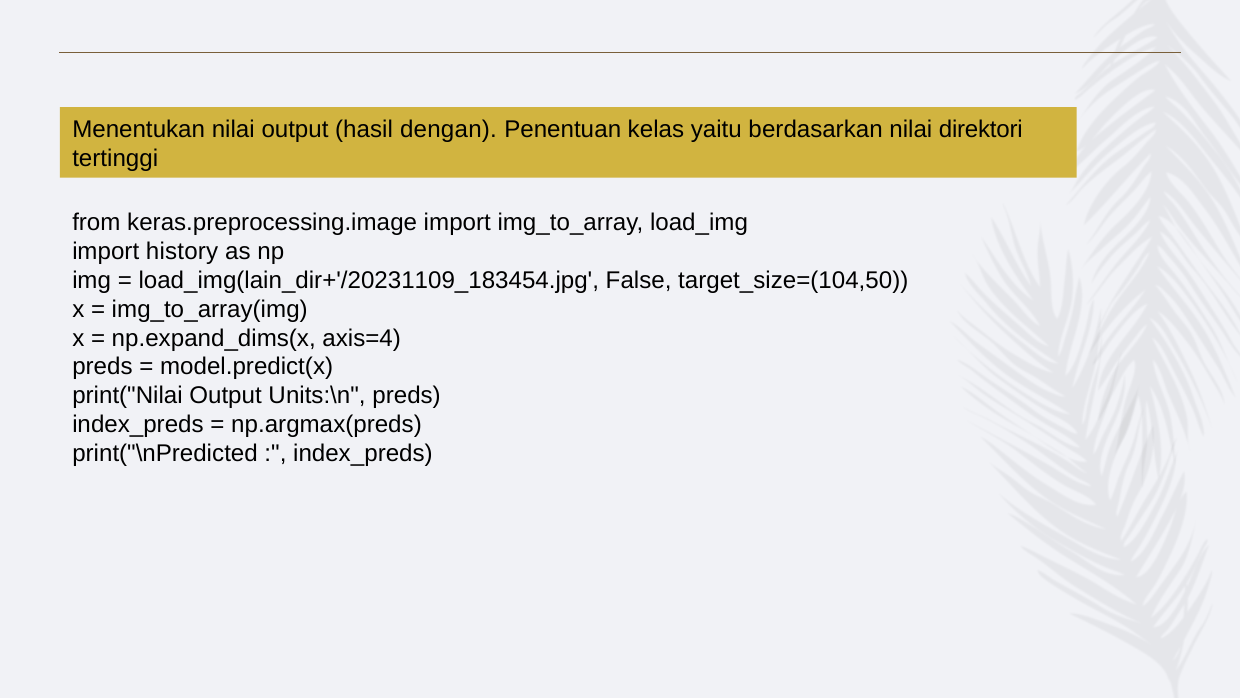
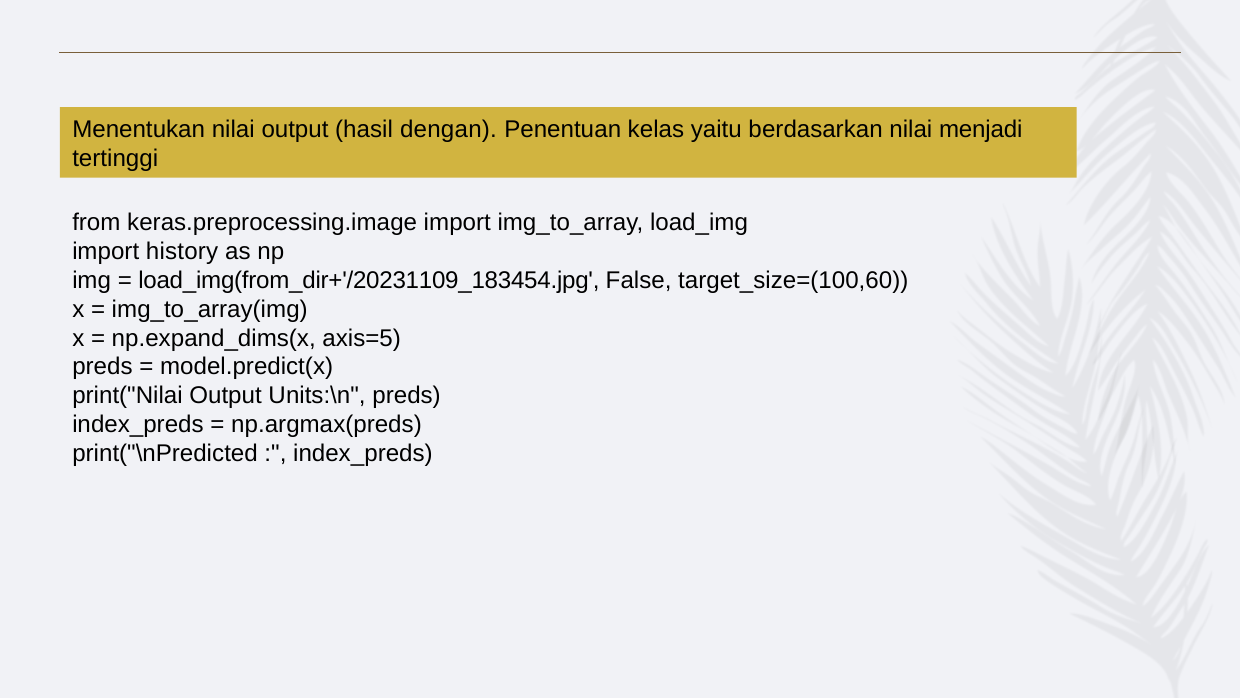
direktori: direktori -> menjadi (981, 130)
load_img(lain_dir+'/20231109_183454.jpg: load_img(lain_dir+'/20231109_183454.jpg -> load_img(from_dir+'/20231109_183454.jpg (369, 280)
target_size=(104,50: target_size=(104,50 -> target_size=(100,60 (793, 280)
axis=4: axis=4 -> axis=5 (362, 338)
